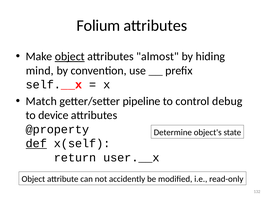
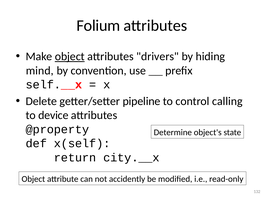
almost: almost -> drivers (158, 57)
Match: Match -> Delete (41, 101)
debug: debug -> calling (227, 101)
def underline: present -> none (36, 143)
user.__x: user.__x -> city.__x (131, 158)
